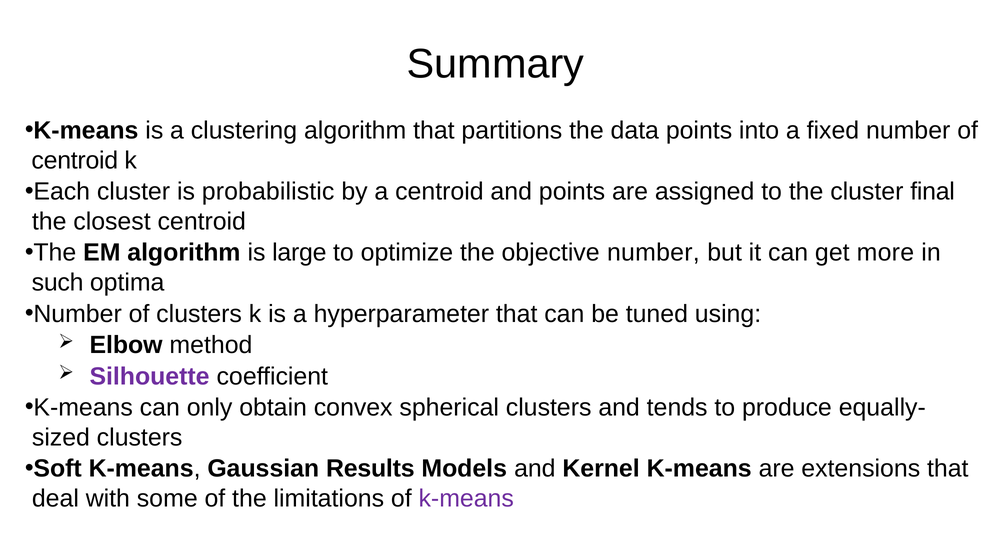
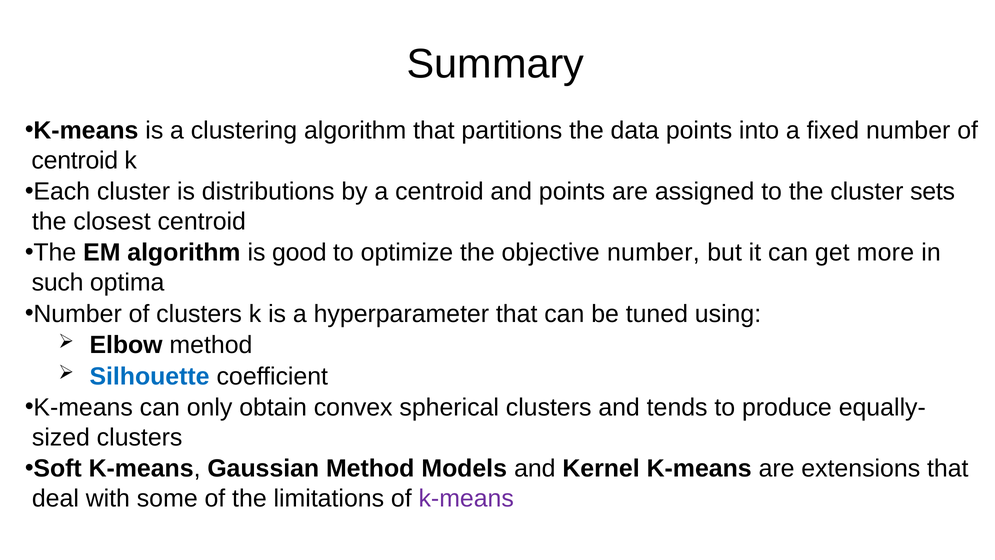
probabilistic: probabilistic -> distributions (268, 192)
final: final -> sets (933, 192)
large: large -> good (299, 253)
Silhouette colour: purple -> blue (150, 376)
Gaussian Results: Results -> Method (370, 468)
